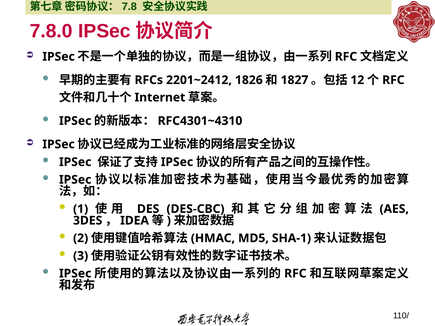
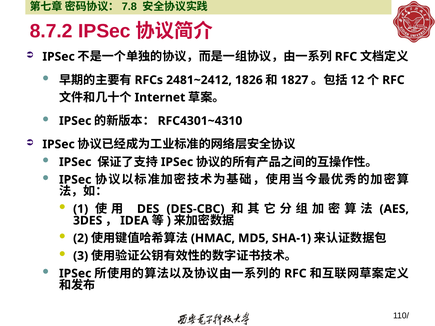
7.8.0: 7.8.0 -> 8.7.2 (51, 31)
2201~2412: 2201~2412 -> 2481~2412 (199, 80)
